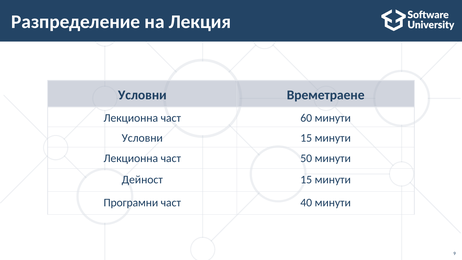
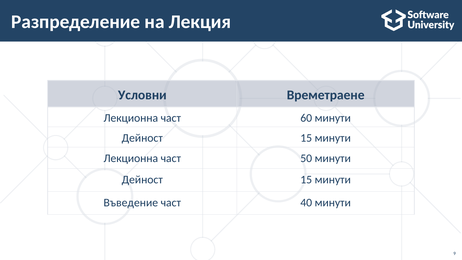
Условни: Условни -> Дейност (142, 138)
Програмни: Програмни -> Въведение (131, 203)
